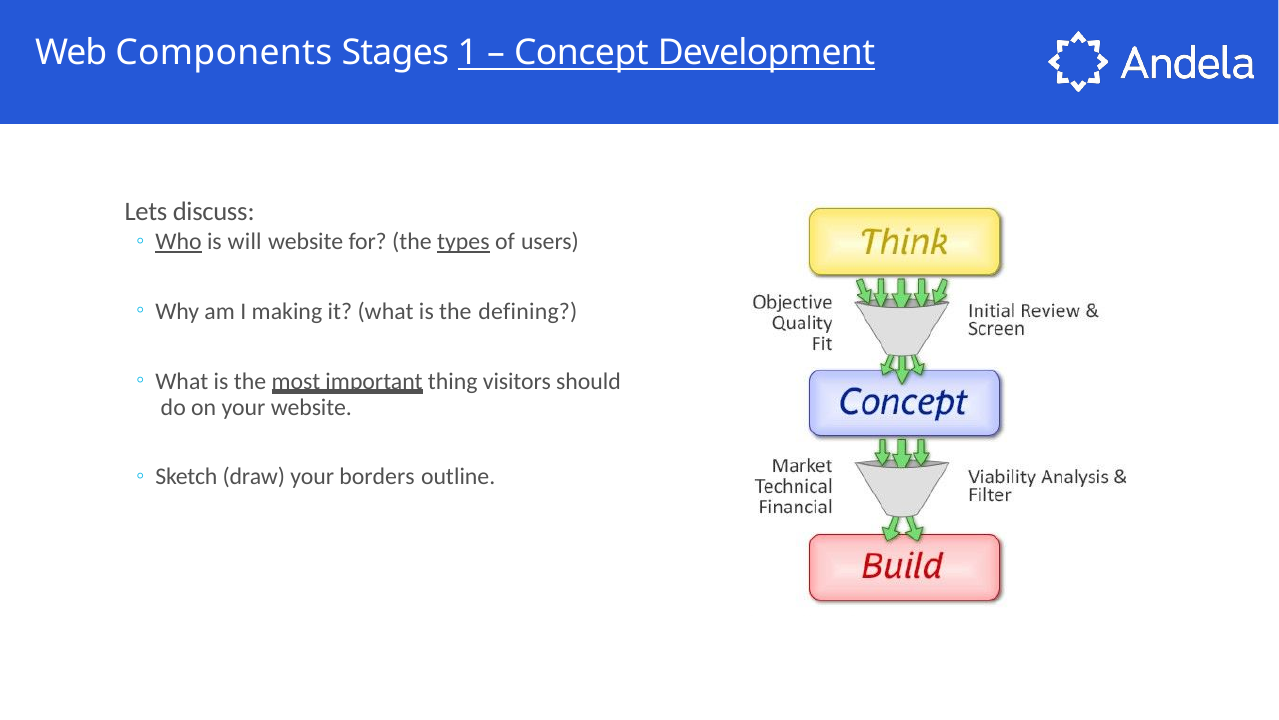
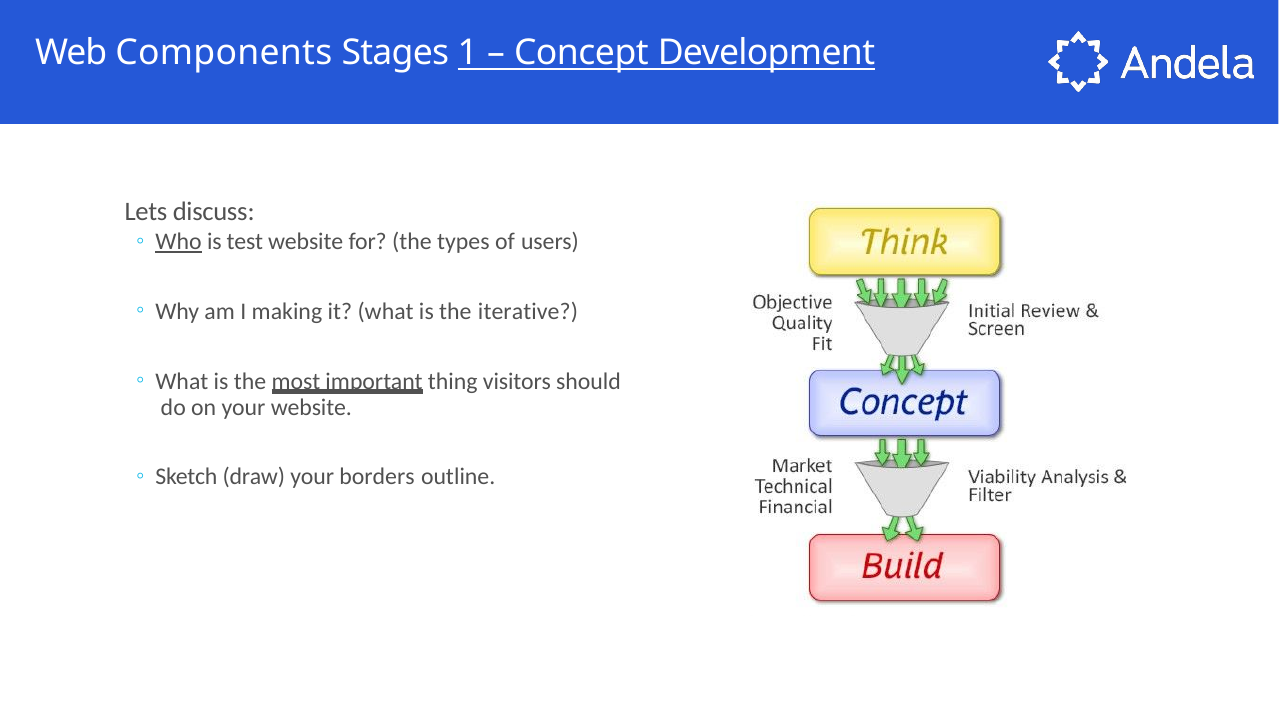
will: will -> test (245, 241)
types underline: present -> none (463, 241)
defining: defining -> iterative (528, 311)
